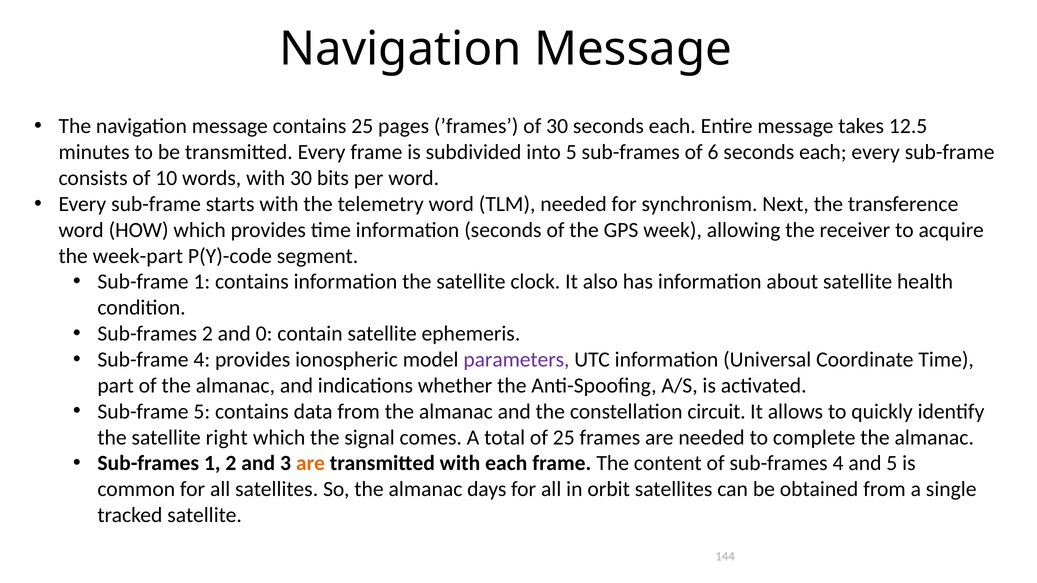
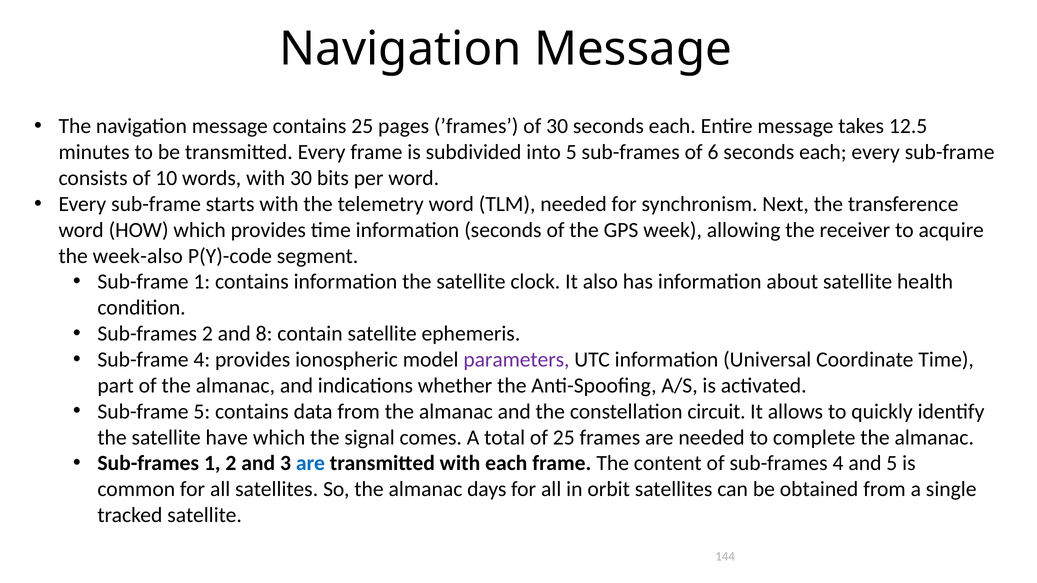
week-part: week-part -> week-also (138, 256)
0: 0 -> 8 (264, 334)
right: right -> have (227, 438)
are colour: orange -> blue (310, 464)
